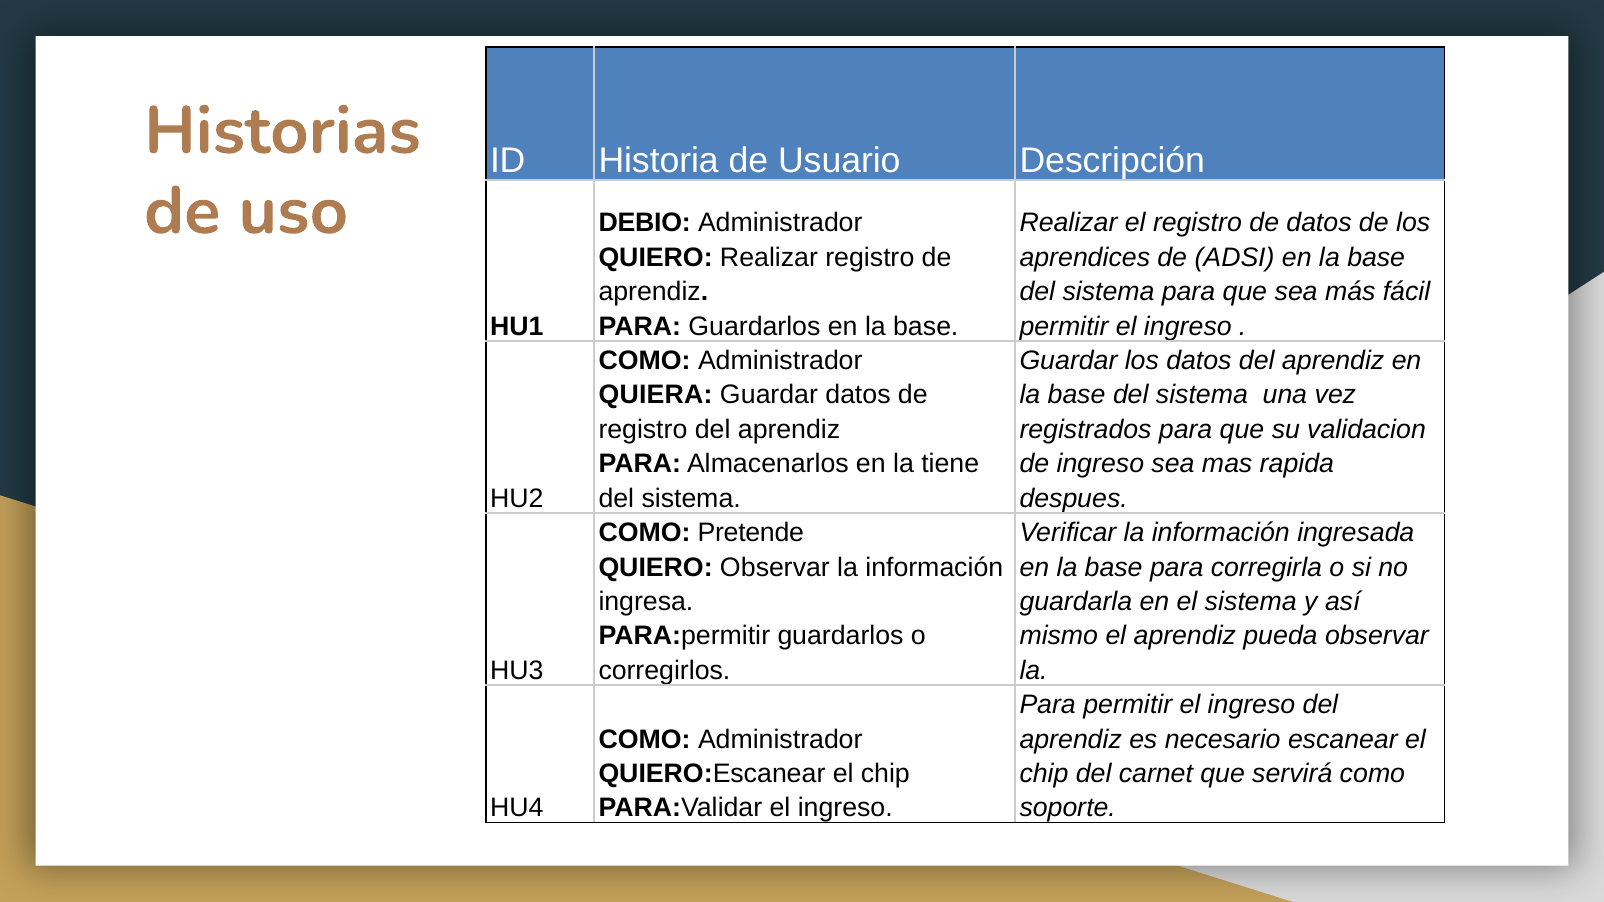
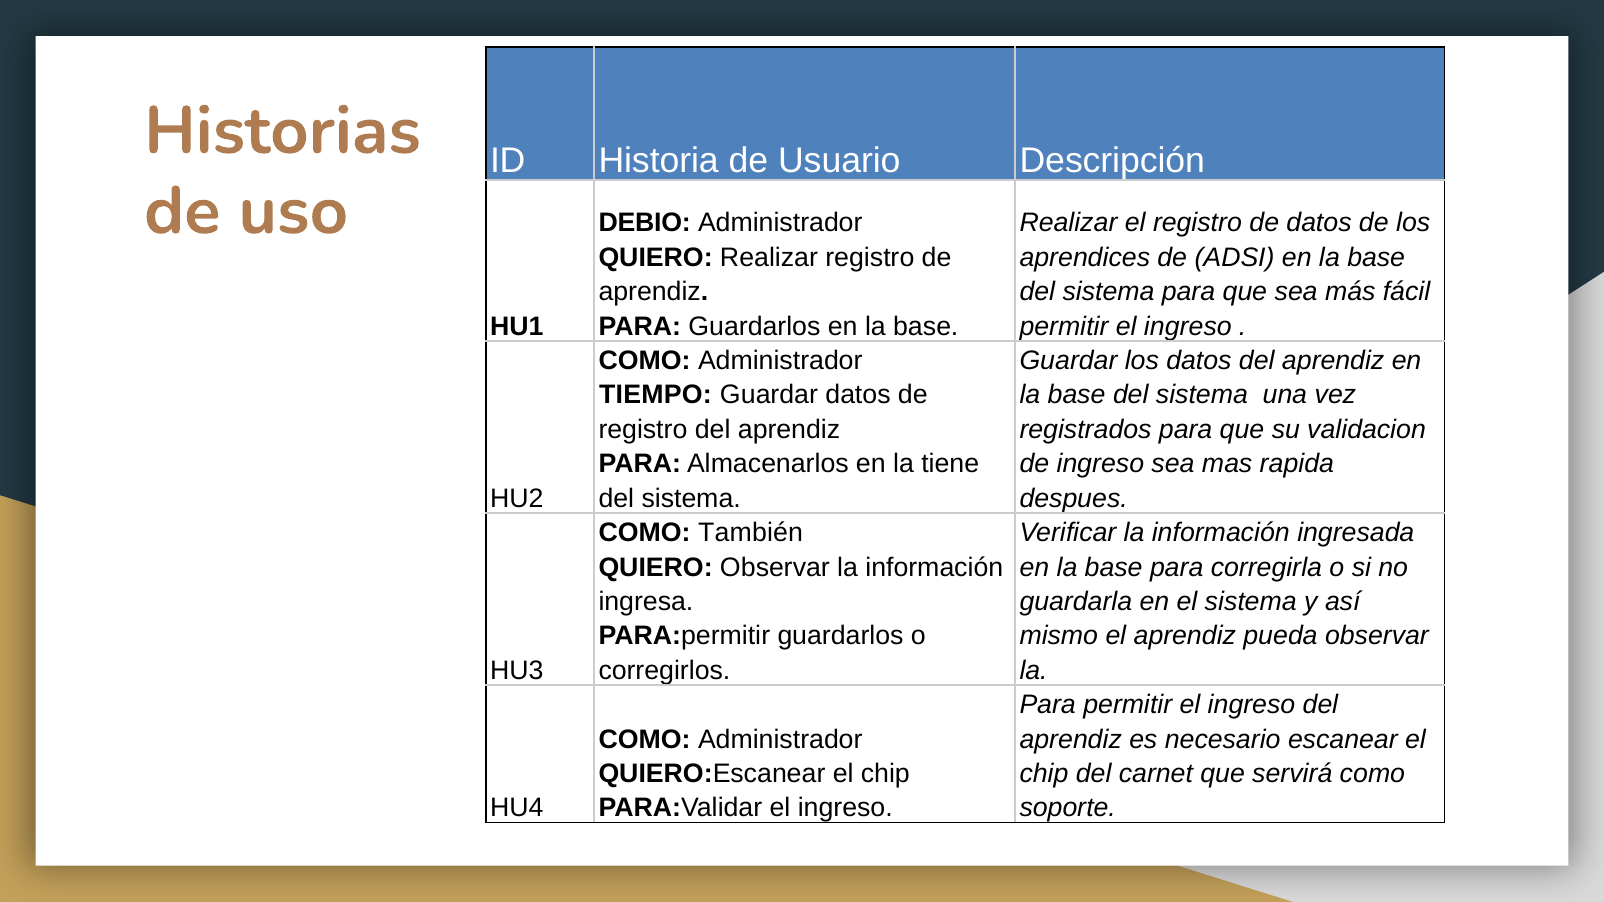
QUIERA: QUIERA -> TIEMPO (655, 395)
Pretende: Pretende -> También (751, 533)
